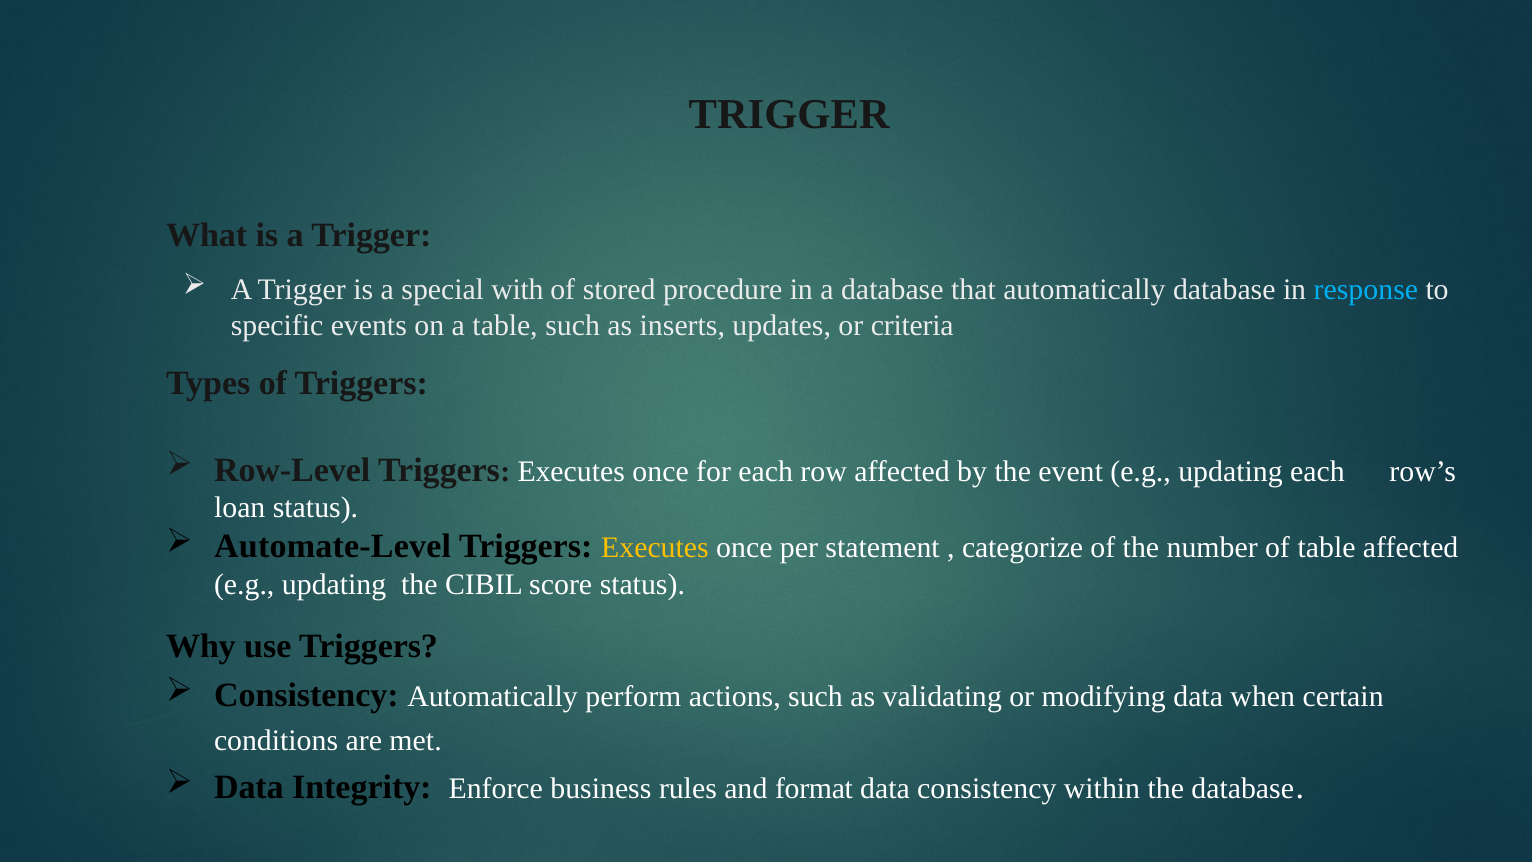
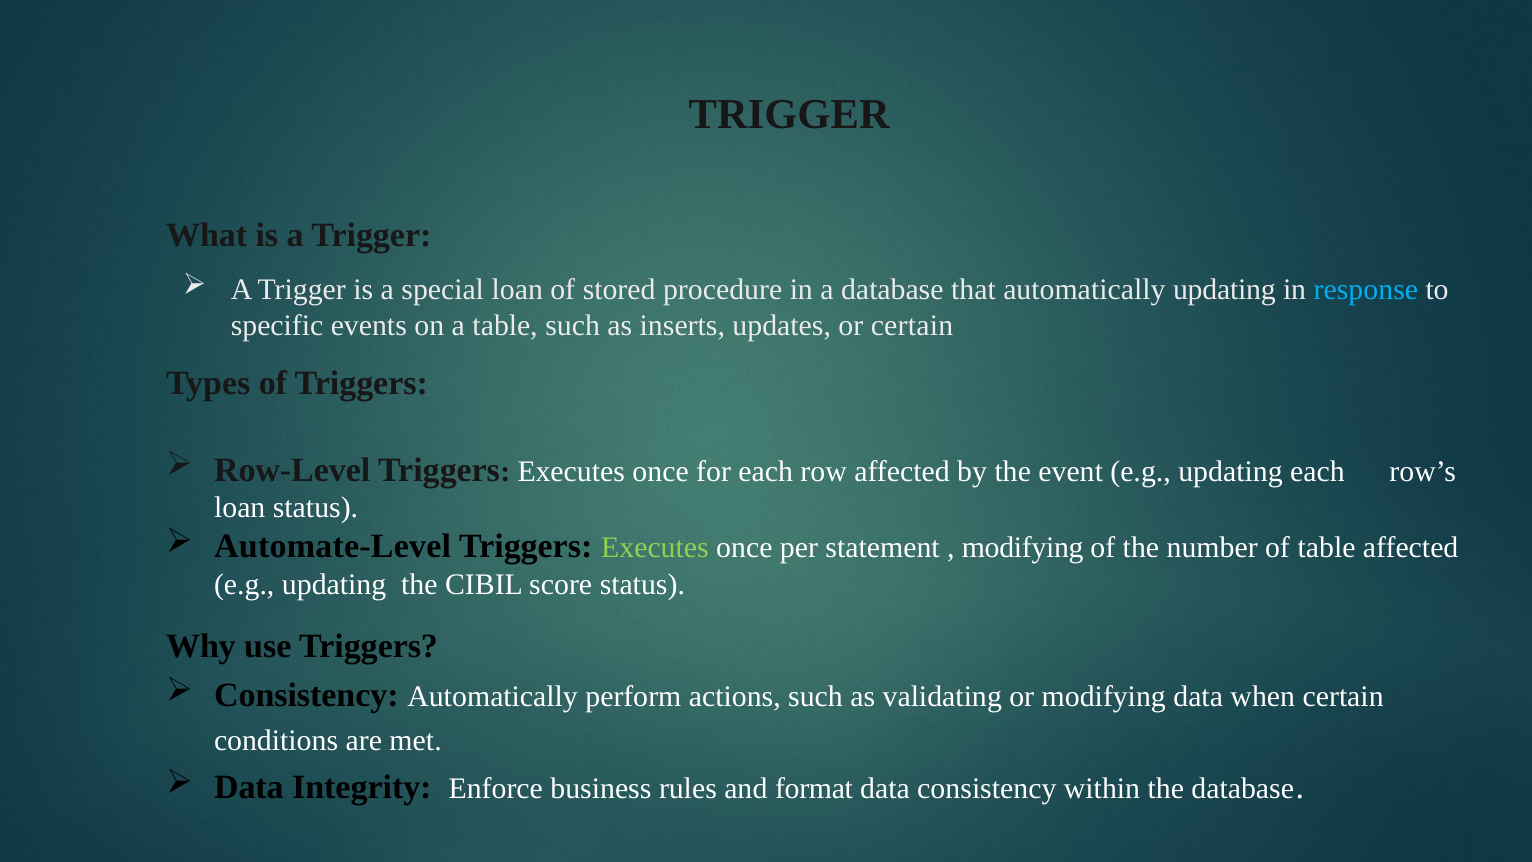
special with: with -> loan (517, 290)
automatically database: database -> updating (1224, 290)
or criteria: criteria -> certain (912, 325)
Executes colour: yellow -> light green (655, 548)
categorize: categorize -> modifying (1023, 548)
